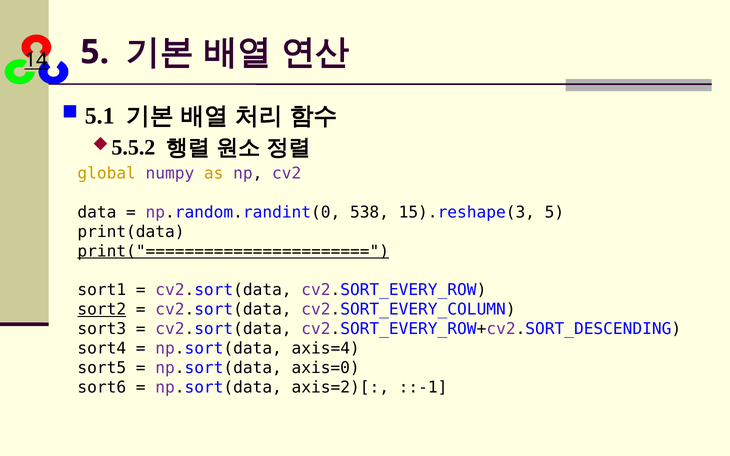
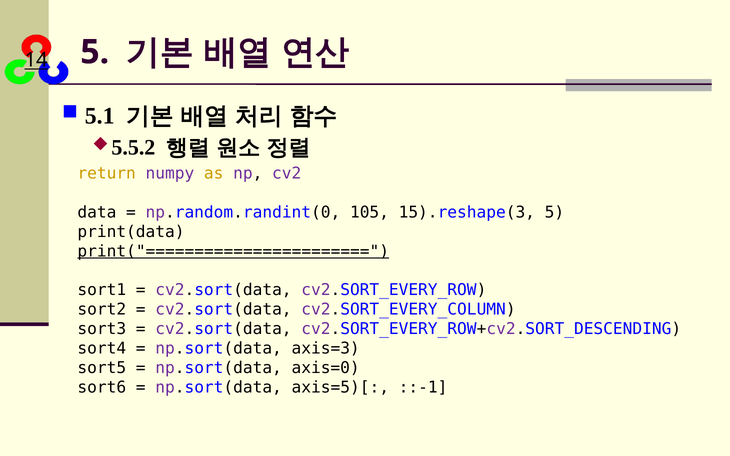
global: global -> return (107, 174)
538: 538 -> 105 (370, 212)
sort2 underline: present -> none (102, 310)
axis=4: axis=4 -> axis=3 (326, 349)
axis=2)[: axis=2)[ -> axis=5)[ (340, 388)
